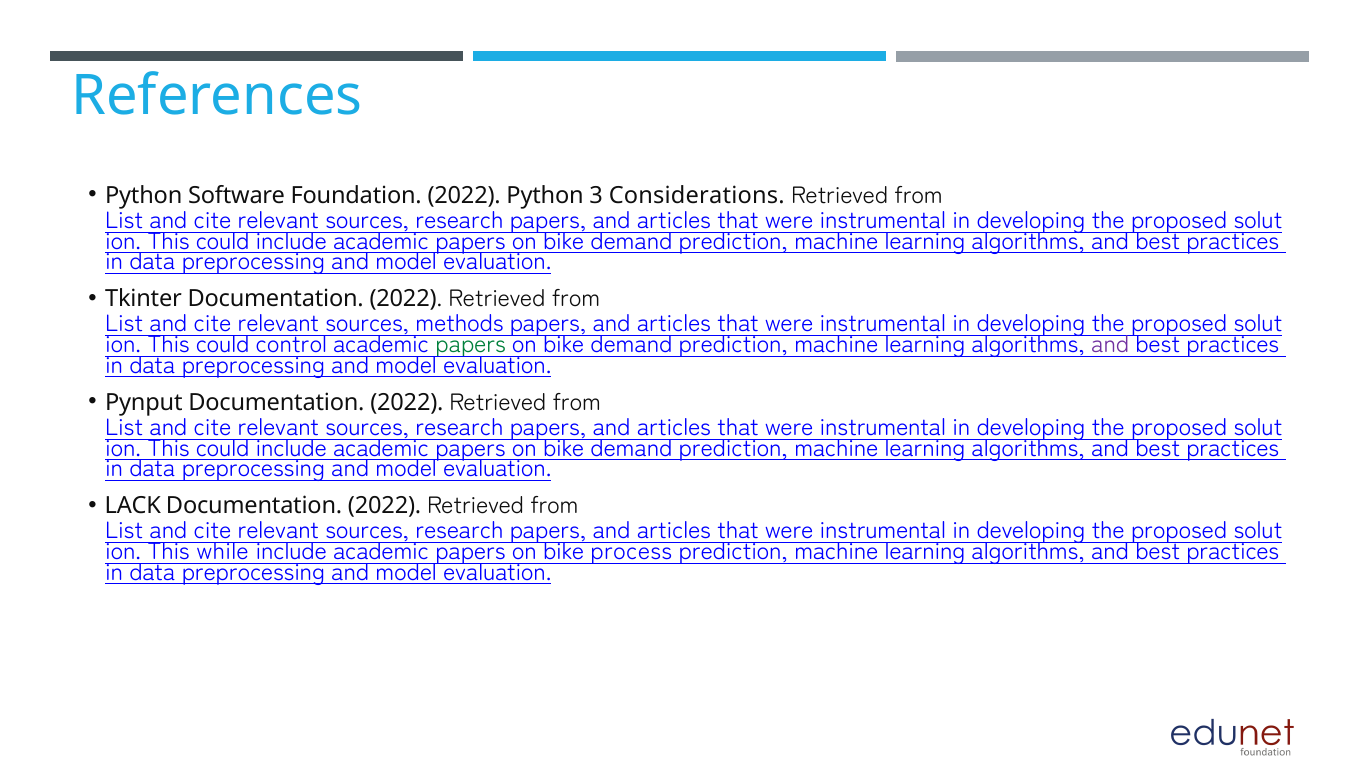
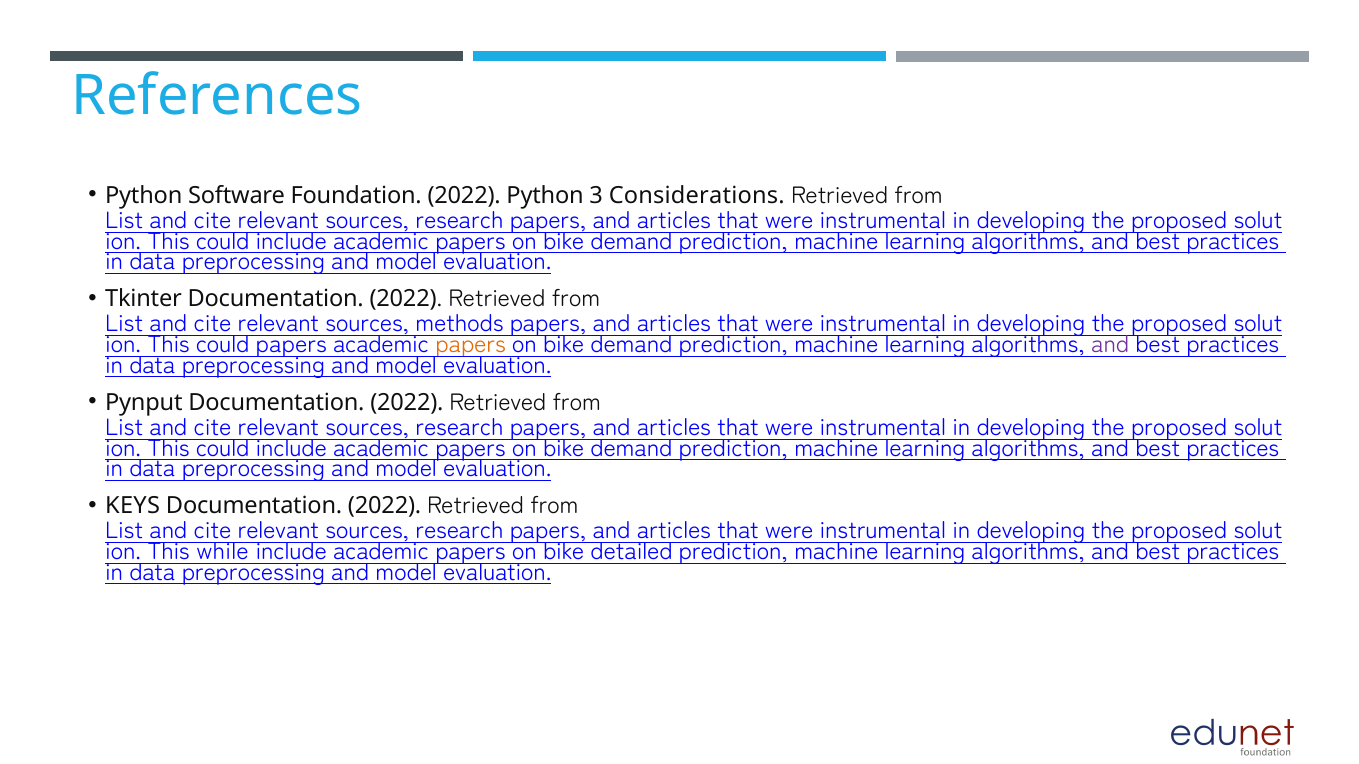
could control: control -> papers (291, 345)
papers colour: green -> orange (471, 345)
LACK: LACK -> KEYS (133, 506)
process: process -> detailed (632, 552)
